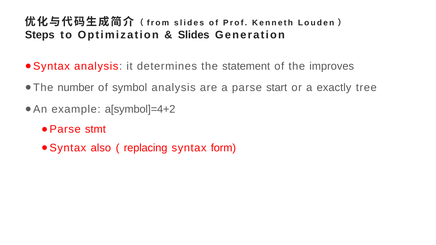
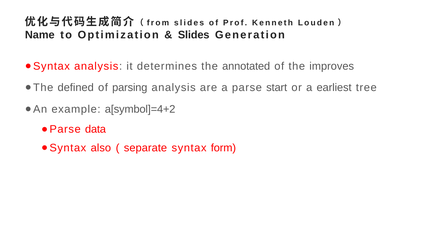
Steps: Steps -> Name (40, 35)
statement: statement -> annotated (246, 66)
number: number -> defined (76, 88)
symbol: symbol -> parsing (130, 88)
exactly: exactly -> earliest (334, 88)
stmt: stmt -> data (96, 130)
replacing: replacing -> separate (145, 148)
